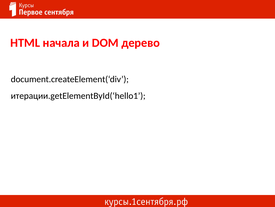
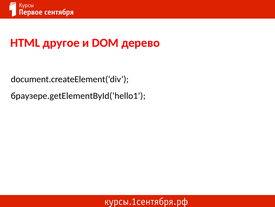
начала: начала -> другое (61, 43)
итерации.getElementById(‘hello1: итерации.getElementById(‘hello1 -> браузере.getElementById(‘hello1 (78, 96)
